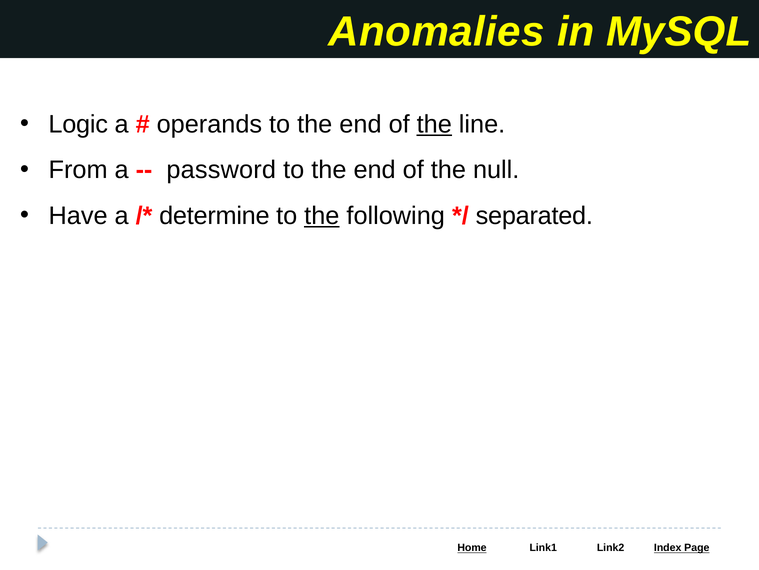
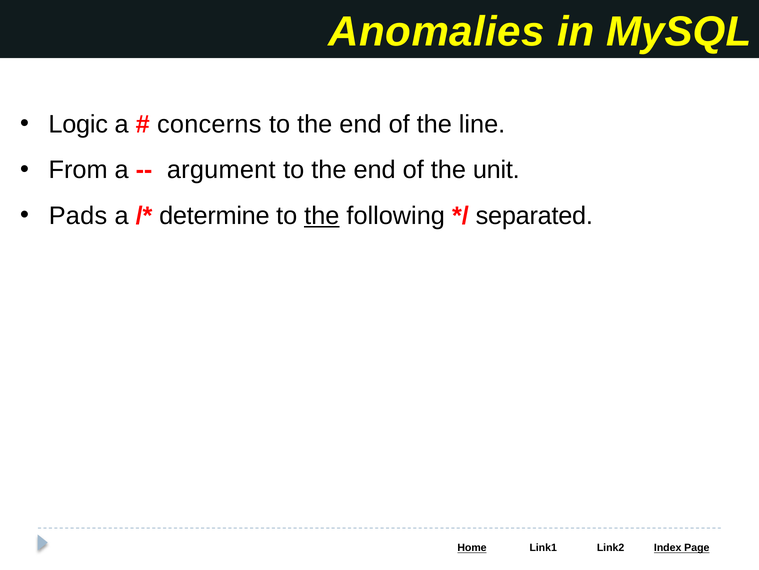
operands: operands -> concerns (209, 124)
the underline: present -> none (434, 124)
password: password -> argument (221, 170)
null: null -> unit (496, 170)
Have: Have -> Pads (78, 215)
